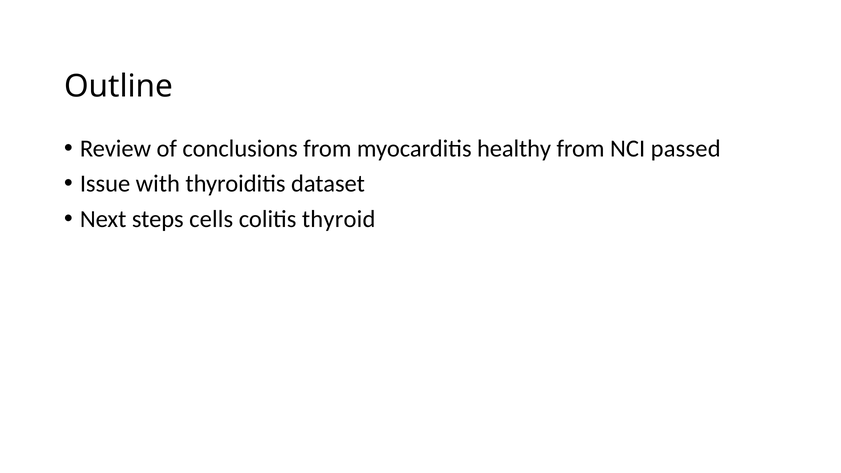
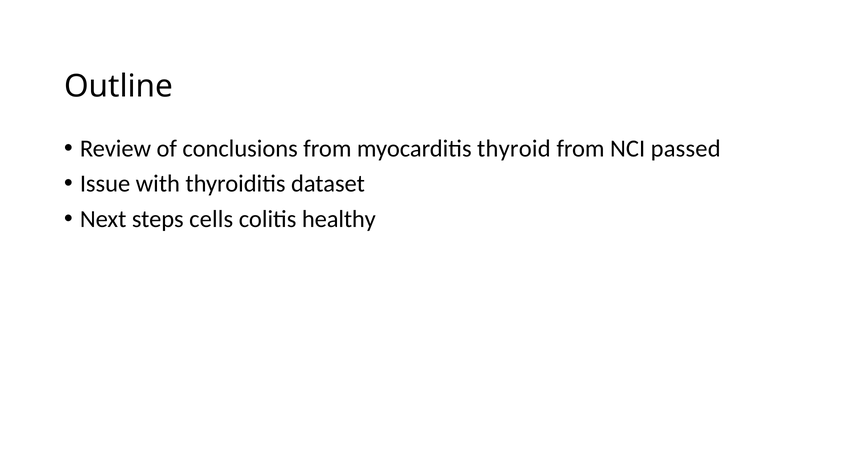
healthy: healthy -> thyroid (514, 149)
thyroid: thyroid -> healthy (339, 219)
